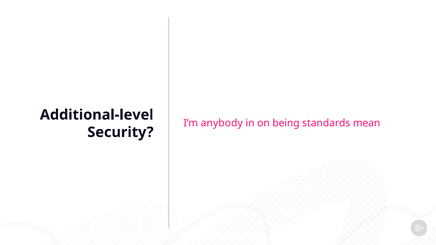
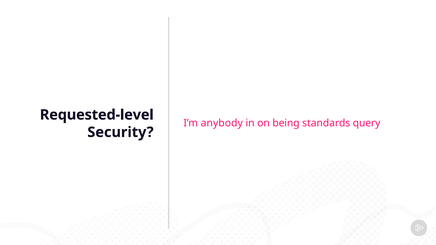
Additional-level: Additional-level -> Requested-level (97, 115)
mean: mean -> query (367, 123)
